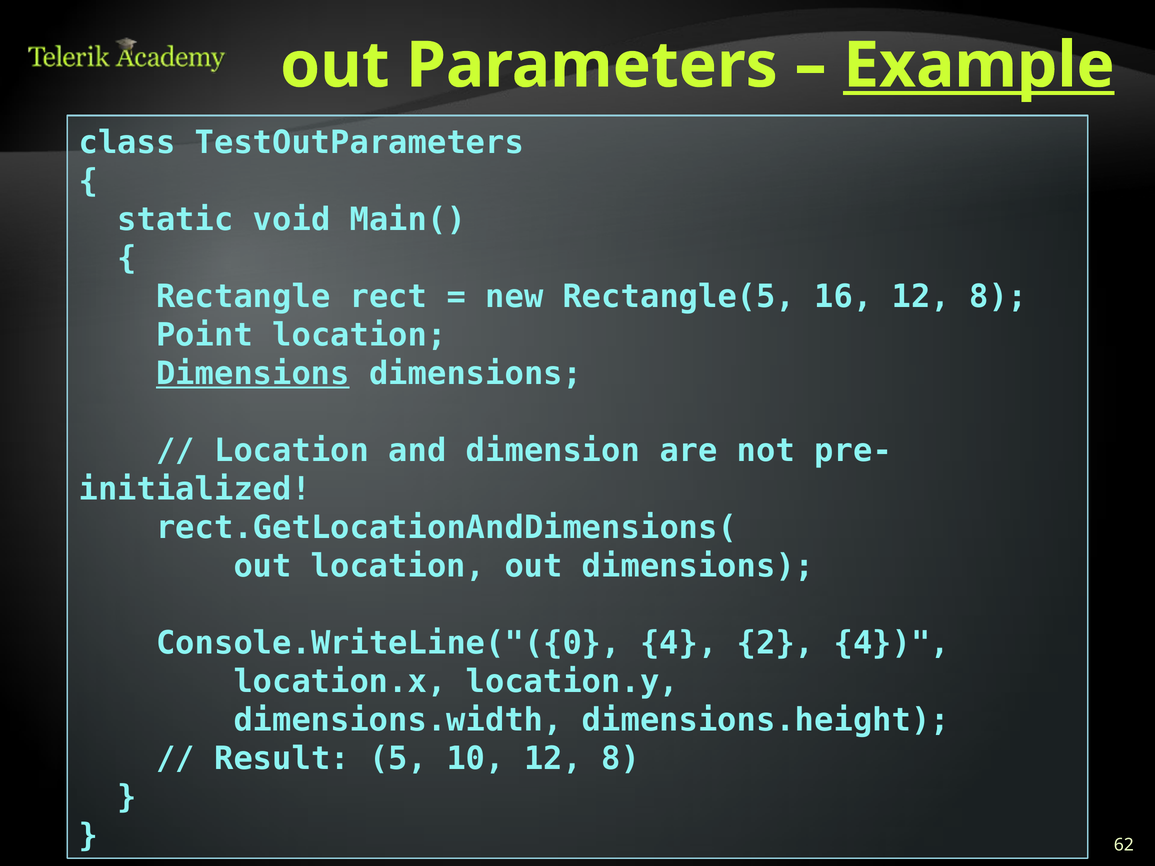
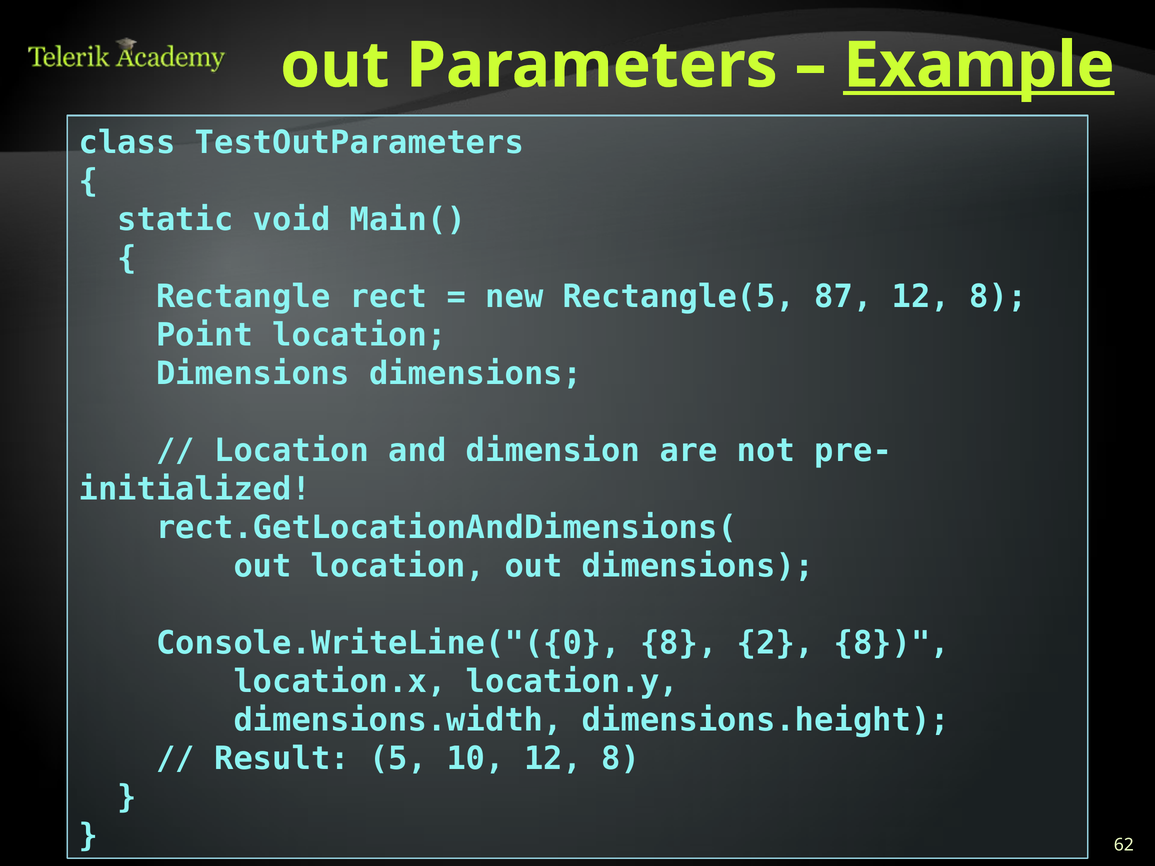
16: 16 -> 87 (843, 297)
Dimensions underline: present -> none (253, 374)
Console.WriteLine("({0 4: 4 -> 8 (679, 643)
2 4: 4 -> 8 (892, 643)
